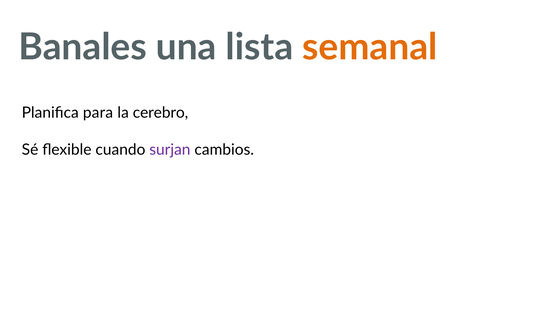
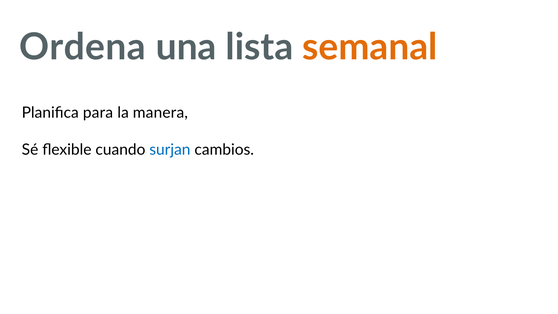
Banales: Banales -> Ordena (82, 47)
cerebro: cerebro -> manera (160, 113)
surjan colour: purple -> blue (170, 150)
